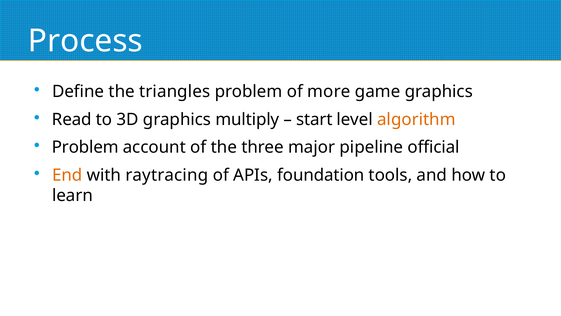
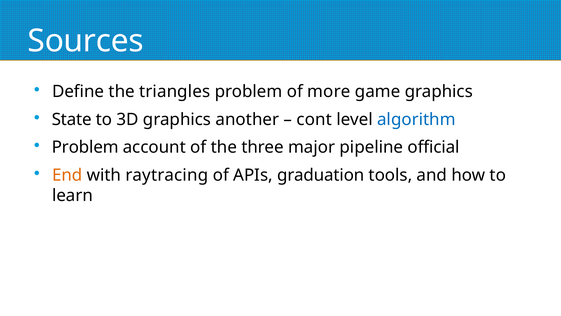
Process: Process -> Sources (86, 41)
Read: Read -> State (72, 119)
multiply: multiply -> another (247, 119)
start: start -> cont (314, 119)
algorithm colour: orange -> blue (416, 119)
foundation: foundation -> graduation (321, 175)
